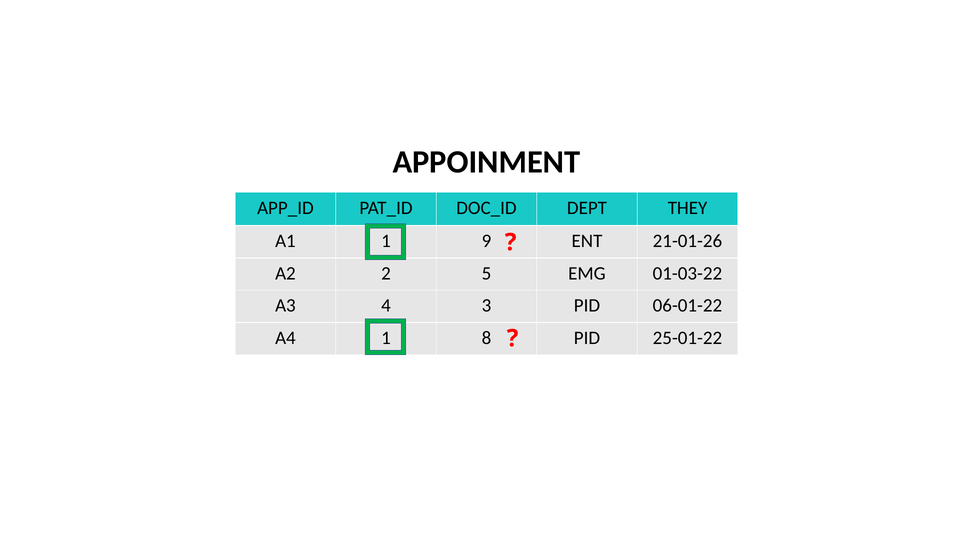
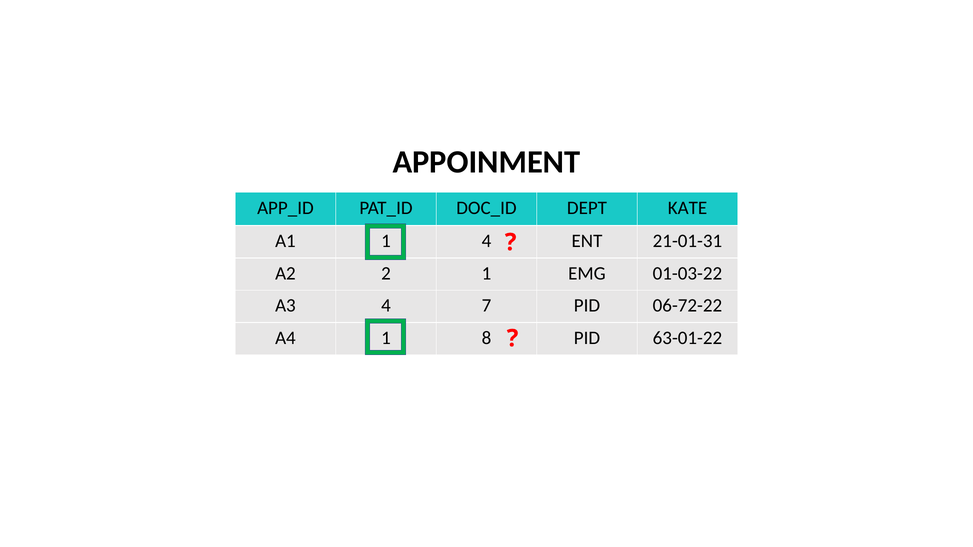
THEY: THEY -> KATE (687, 208)
9: 9 -> 4 (487, 241)
21-01-26: 21-01-26 -> 21-01-31 (687, 241)
2 5: 5 -> 1 (487, 273)
3: 3 -> 7 (487, 306)
06-01-22: 06-01-22 -> 06-72-22 (687, 306)
25-01-22: 25-01-22 -> 63-01-22 (687, 338)
